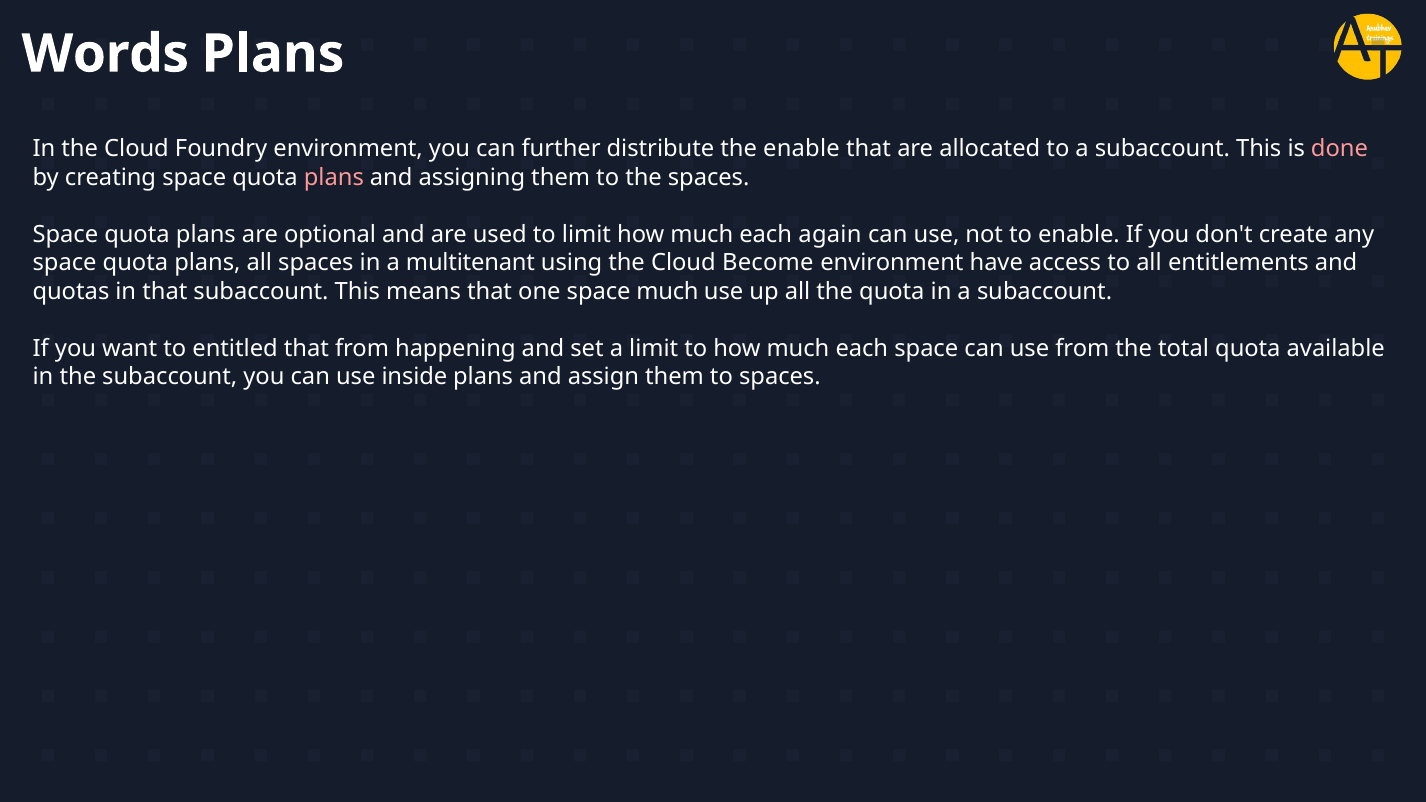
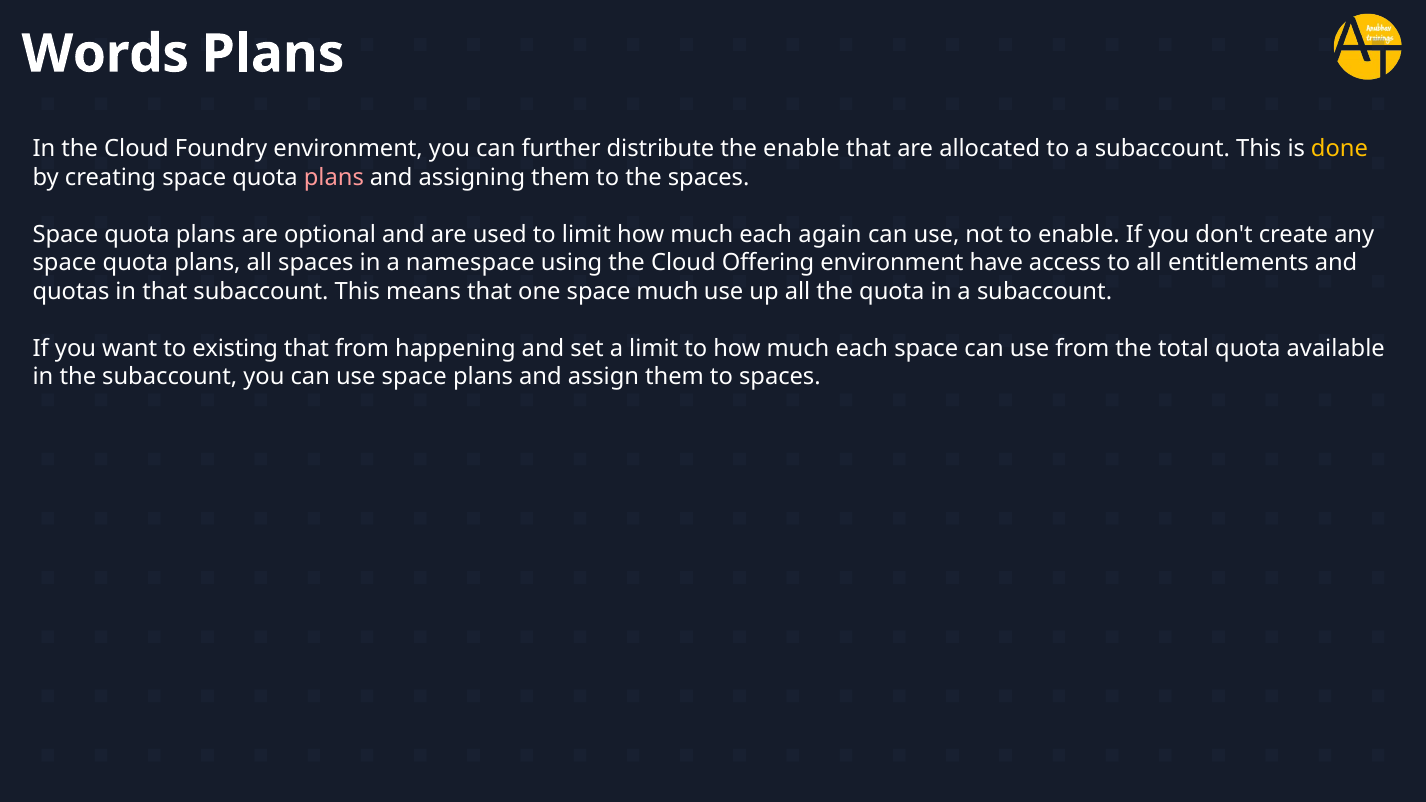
done colour: pink -> yellow (1340, 149)
multitenant: multitenant -> namespace (470, 263)
Become: Become -> Offering (768, 263)
entitled: entitled -> existing (235, 349)
use inside: inside -> space (414, 377)
